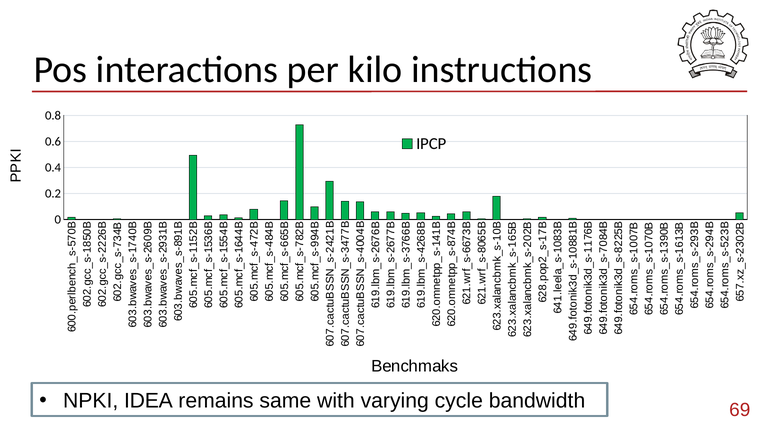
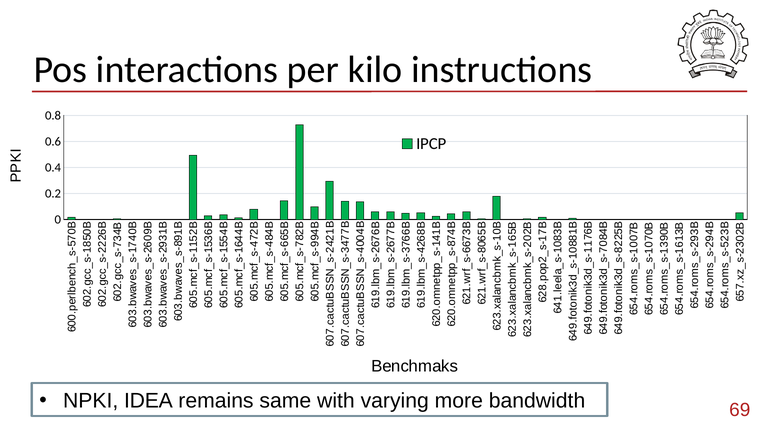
cycle: cycle -> more (459, 401)
